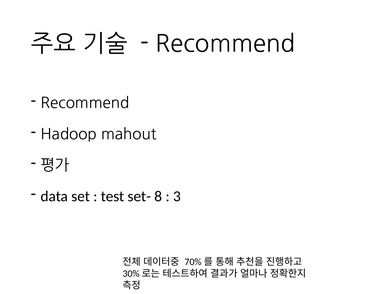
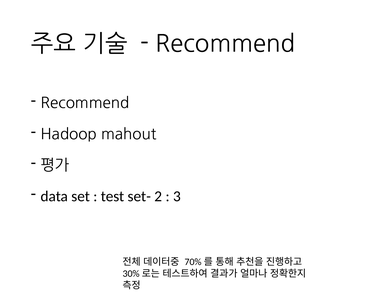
8: 8 -> 2 (158, 196)
